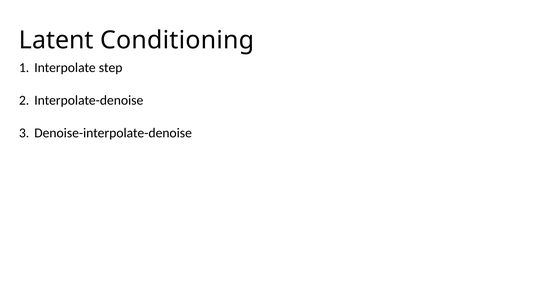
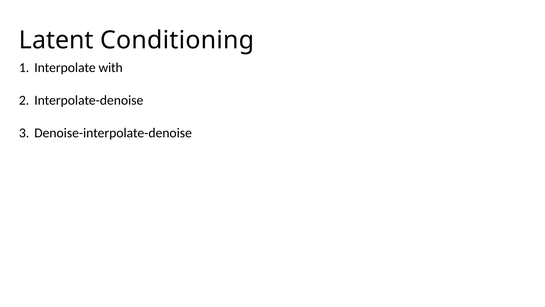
step: step -> with (111, 68)
